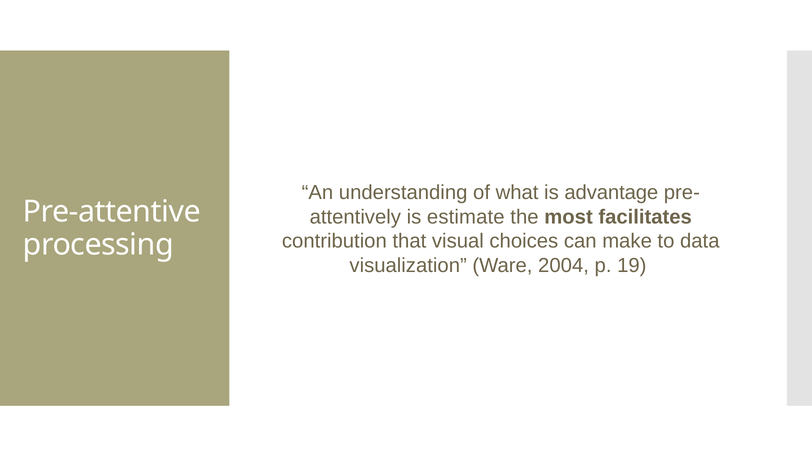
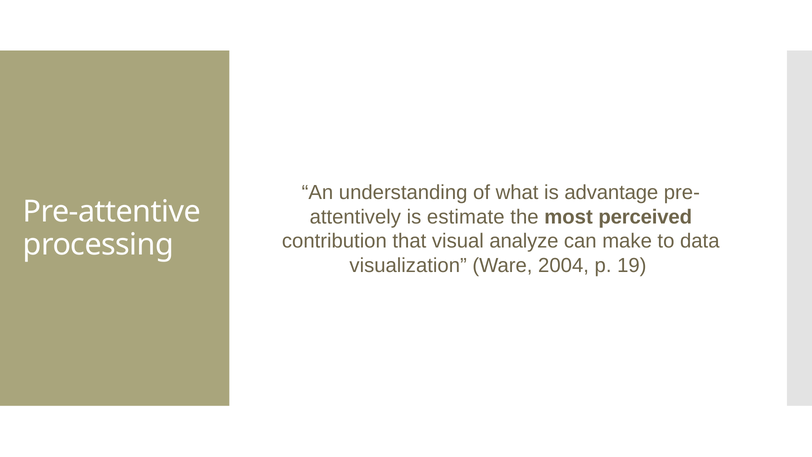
facilitates: facilitates -> perceived (645, 217)
choices: choices -> analyze (524, 241)
